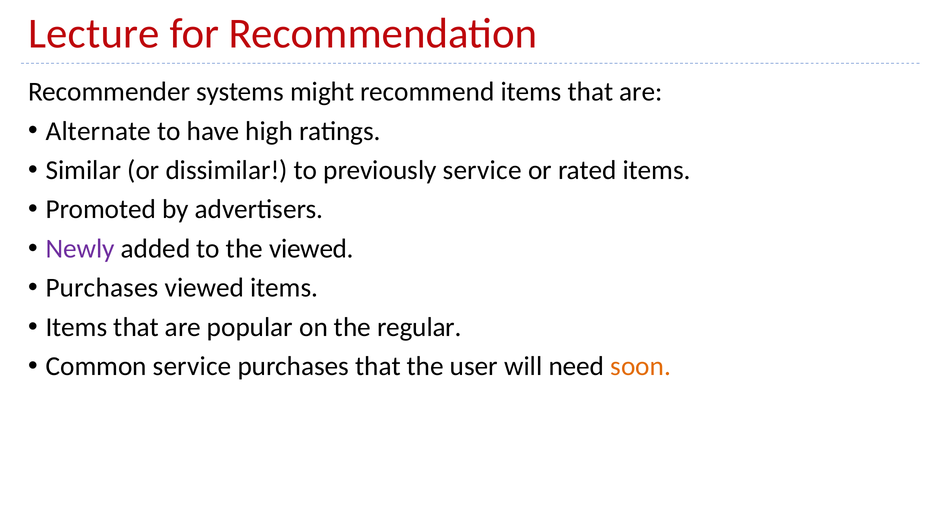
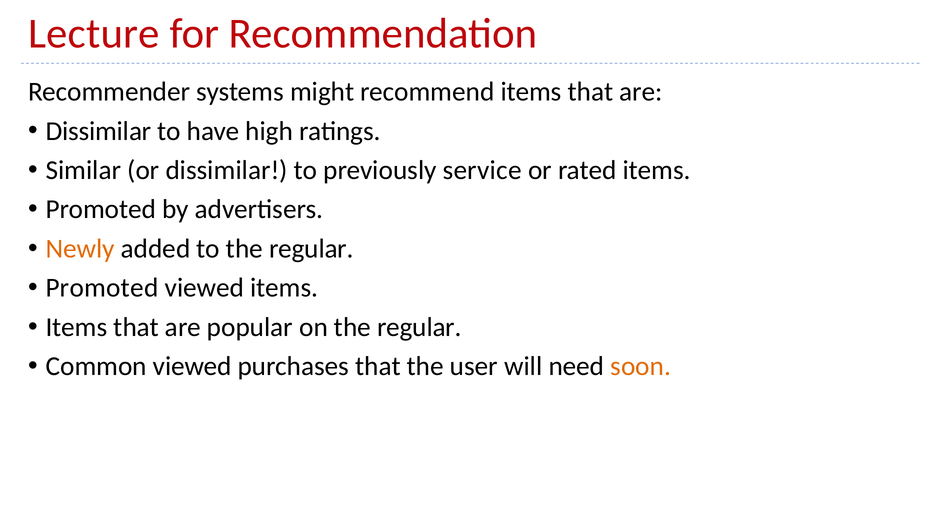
Alternate: Alternate -> Dissimilar (99, 131)
Newly colour: purple -> orange (80, 249)
to the viewed: viewed -> regular (311, 249)
Purchases: Purchases -> Promoted (102, 288)
Common service: service -> viewed (192, 367)
